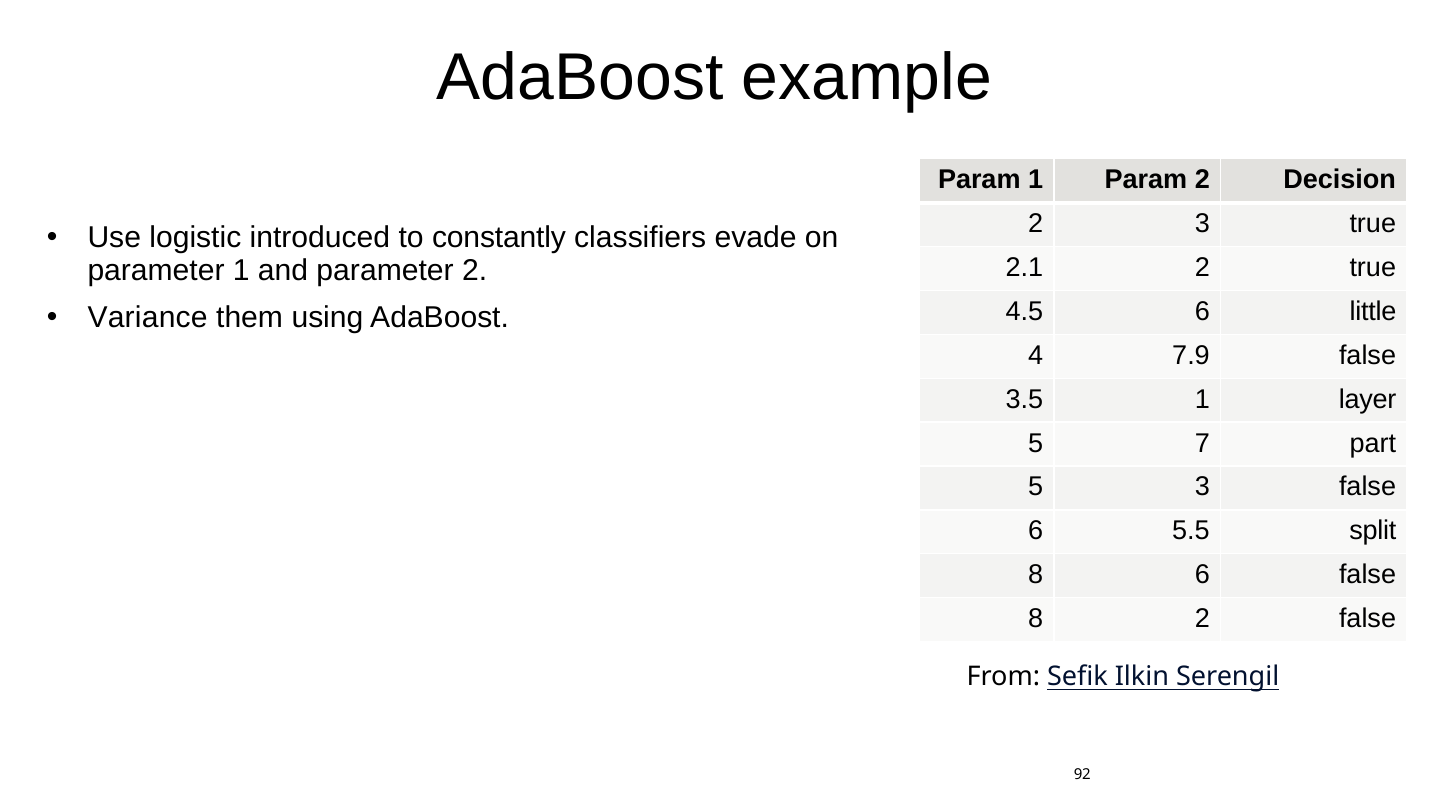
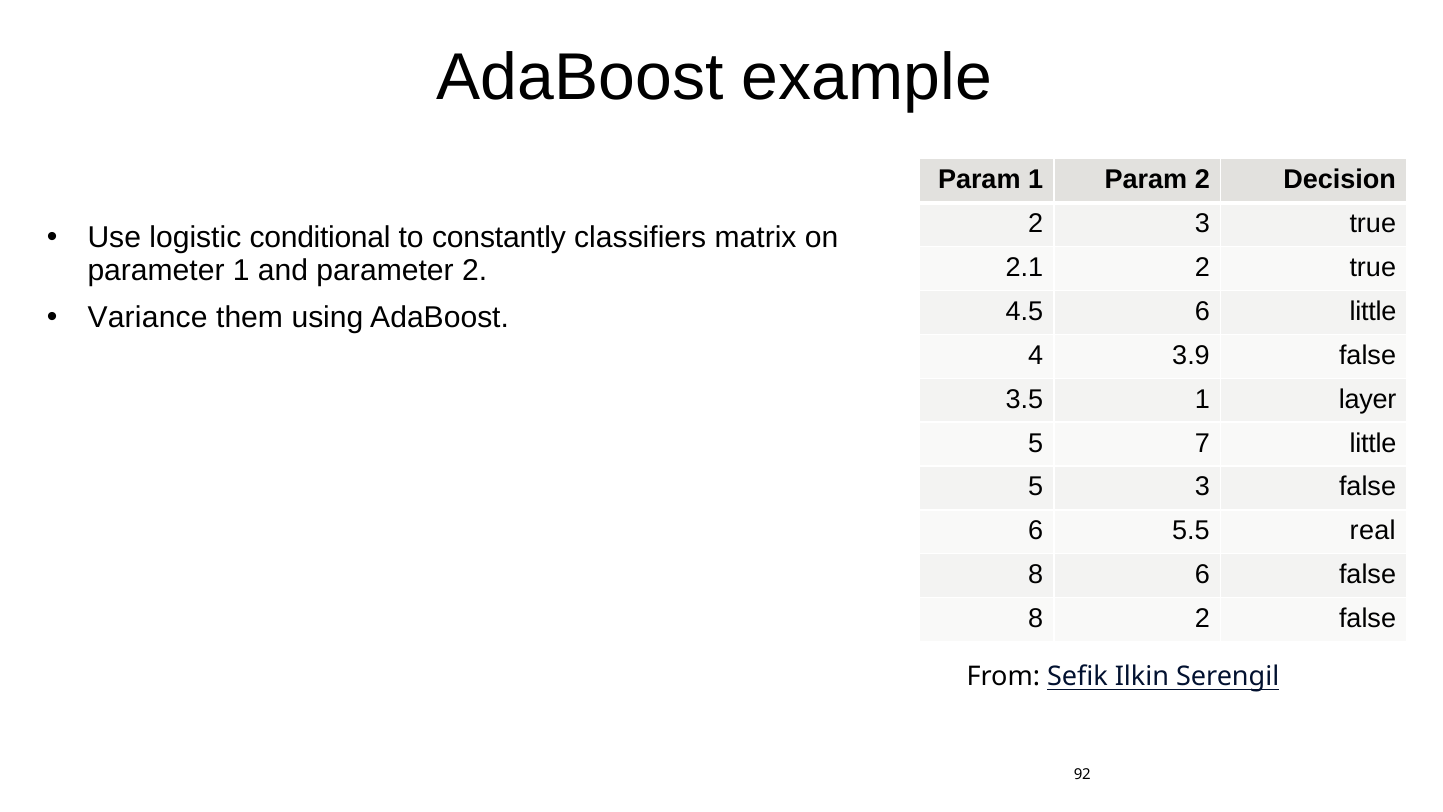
introduced: introduced -> conditional (320, 238)
evade: evade -> matrix (756, 238)
7.9: 7.9 -> 3.9 (1191, 355)
7 part: part -> little (1373, 443)
split: split -> real (1373, 531)
